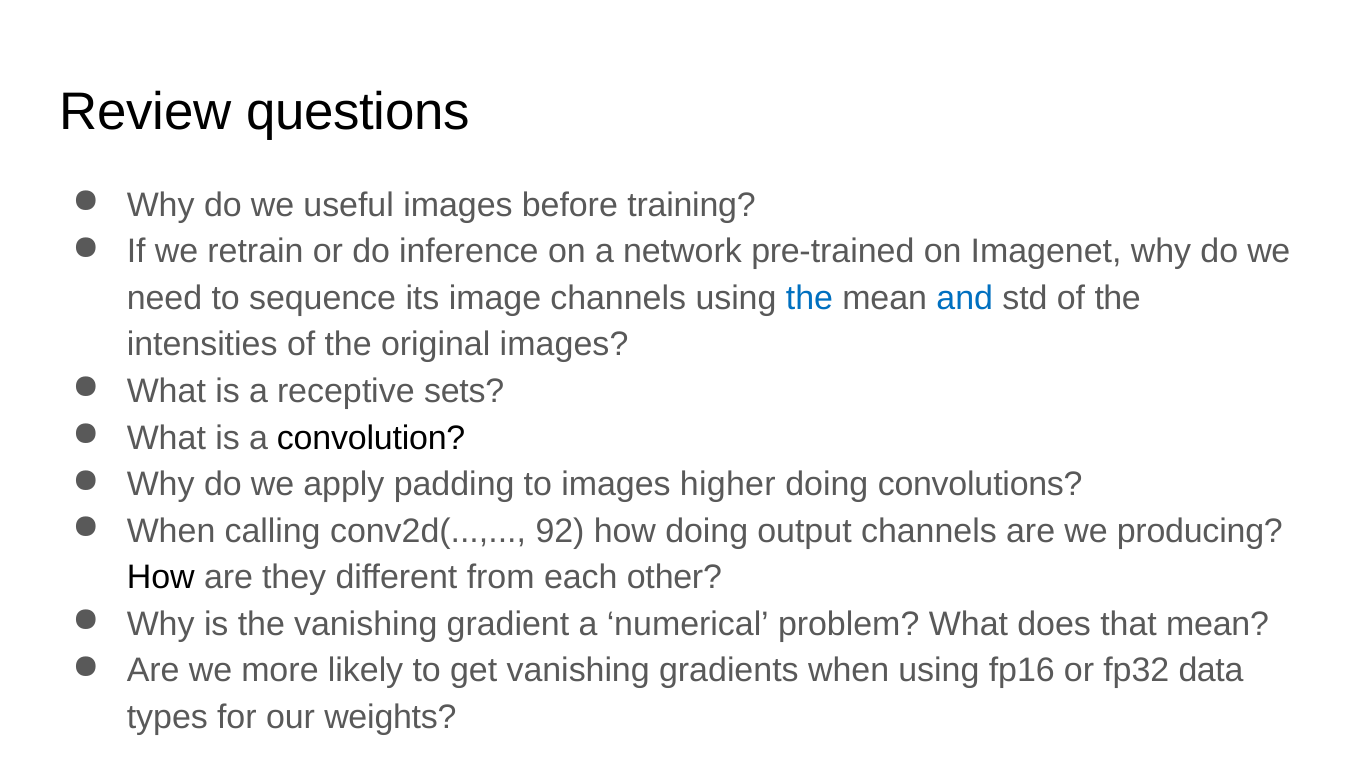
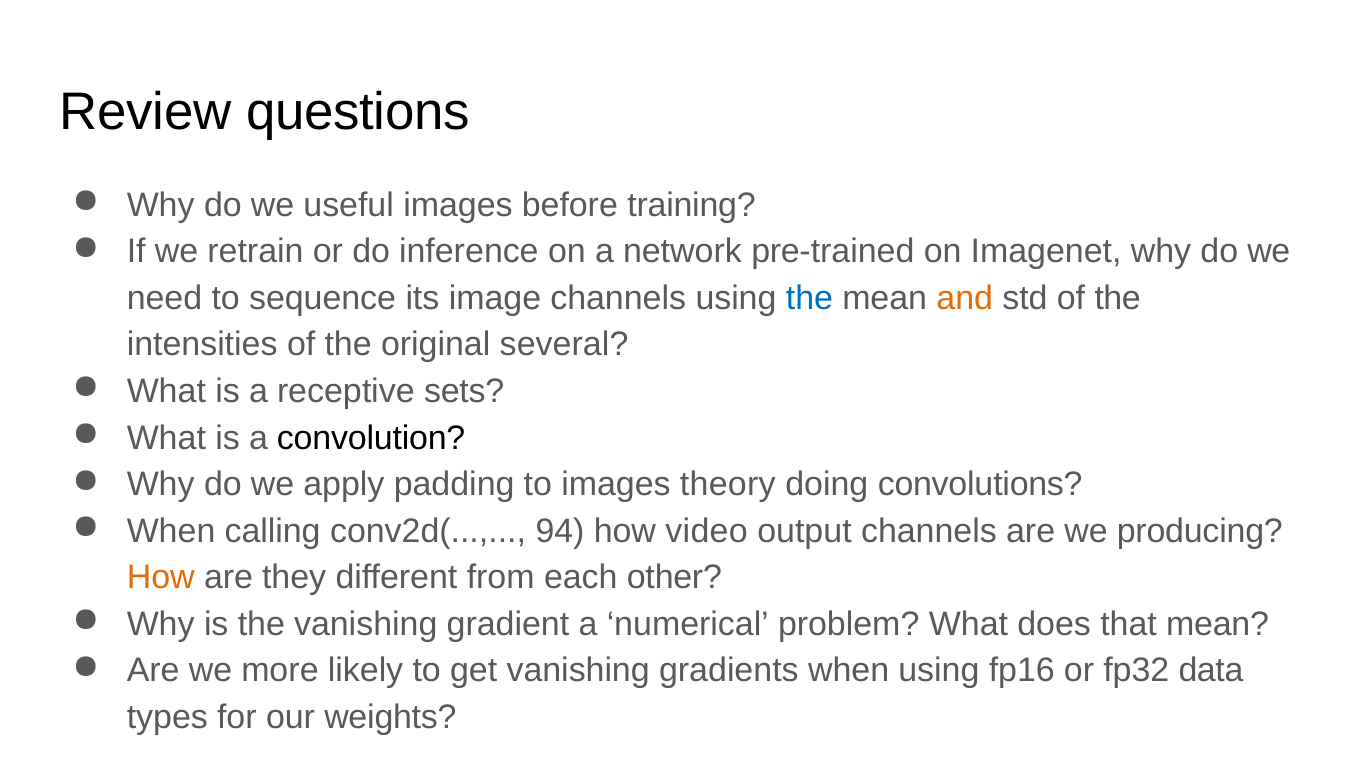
and colour: blue -> orange (965, 298)
original images: images -> several (564, 344)
higher: higher -> theory (728, 484)
92: 92 -> 94 (560, 531)
how doing: doing -> video (707, 531)
How colour: black -> orange (161, 577)
